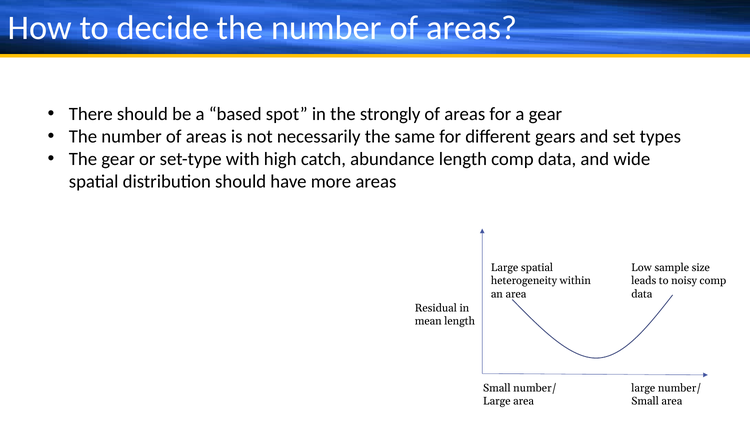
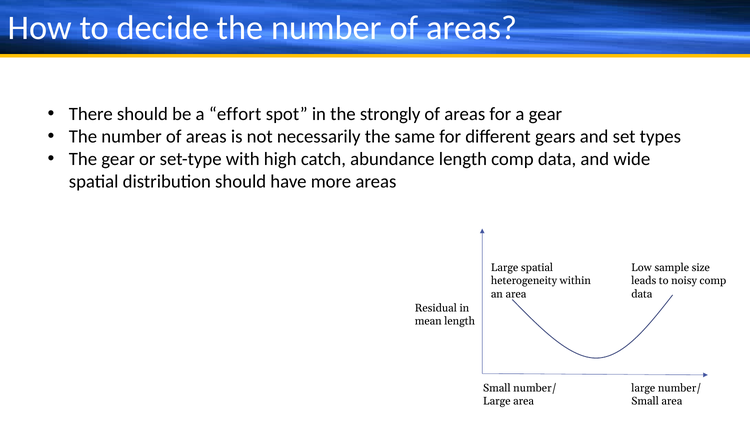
based: based -> effort (235, 114)
